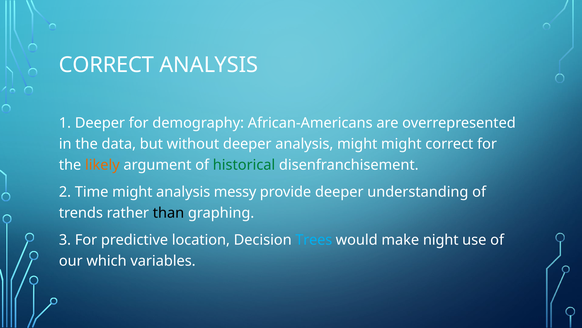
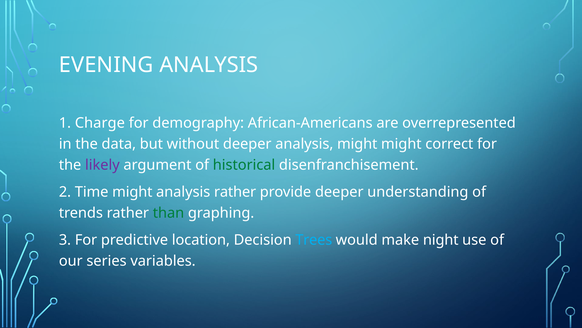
CORRECT: CORRECT -> EVENING (106, 65)
1 Deeper: Deeper -> Charge (100, 123)
likely colour: orange -> purple (102, 165)
analysis messy: messy -> rather (235, 192)
than colour: black -> green (168, 213)
which: which -> series (107, 261)
